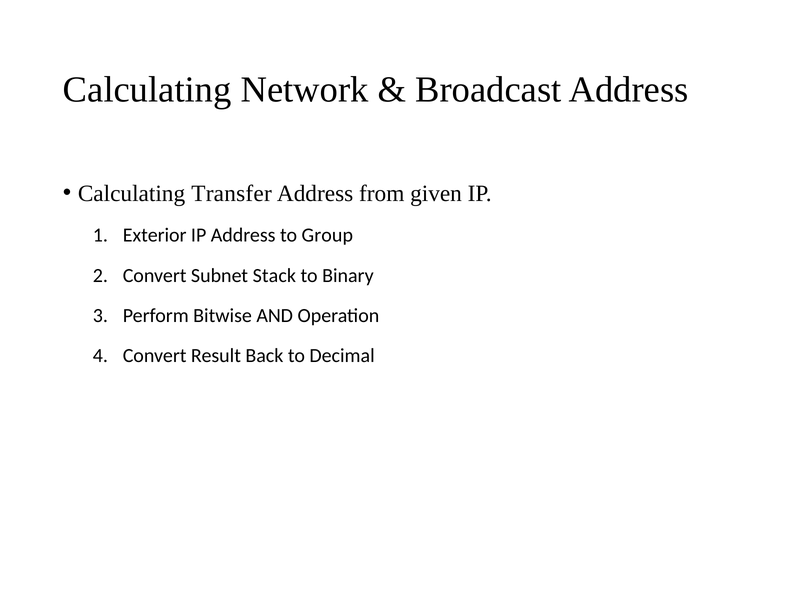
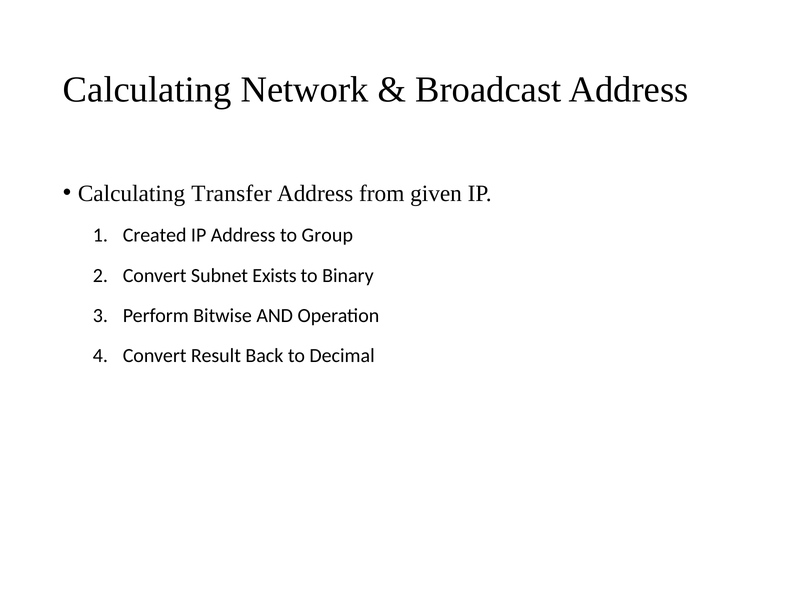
Exterior: Exterior -> Created (155, 235)
Stack: Stack -> Exists (274, 275)
